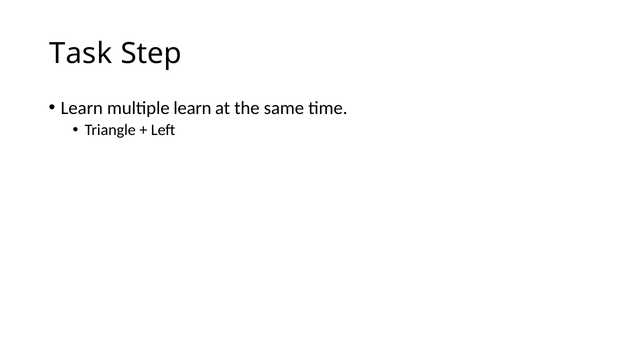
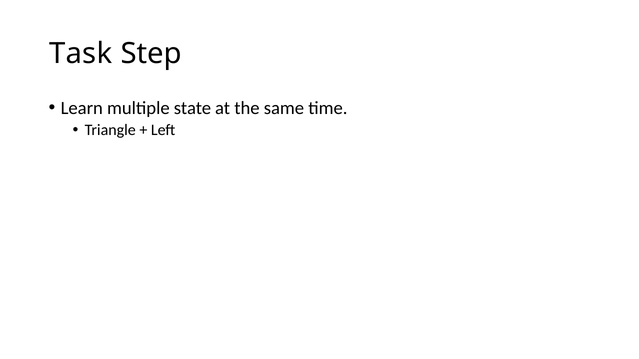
multiple learn: learn -> state (192, 108)
